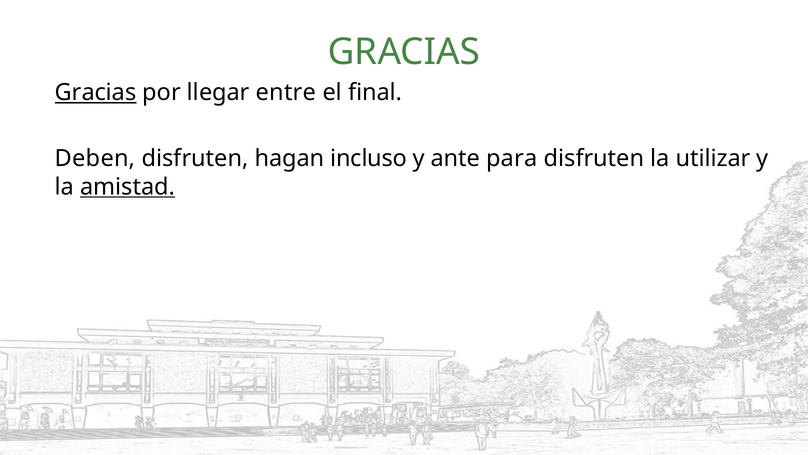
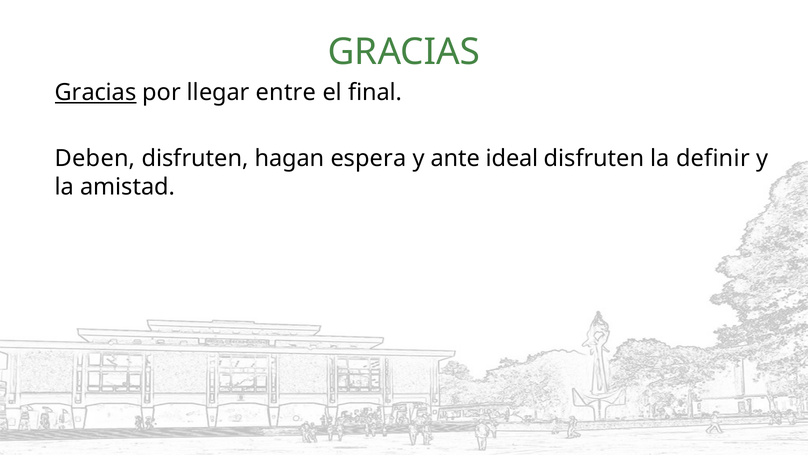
incluso: incluso -> espera (368, 158)
para: para -> ideal (512, 158)
utilizar: utilizar -> definir (713, 158)
amistad underline: present -> none (128, 187)
